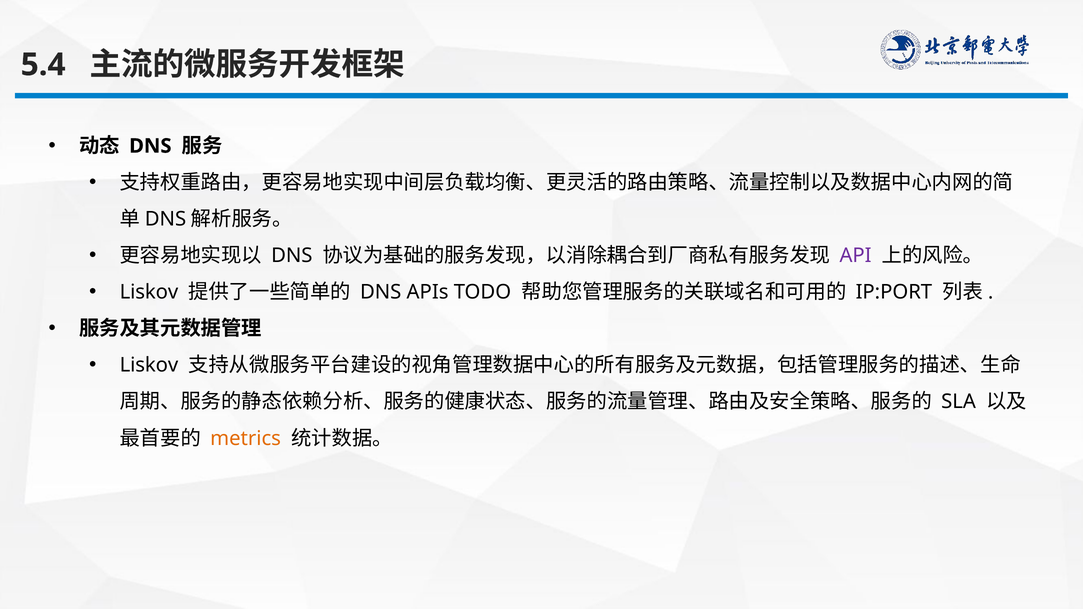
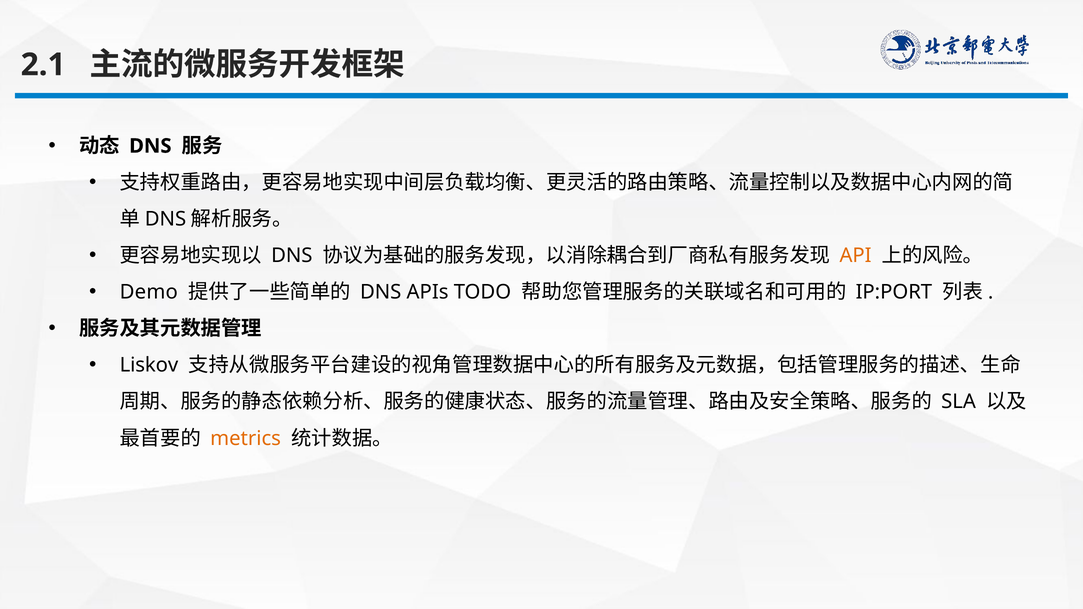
5.4: 5.4 -> 2.1 (43, 65)
API colour: purple -> orange (856, 256)
Liskov: Liskov -> Demo (149, 292)
